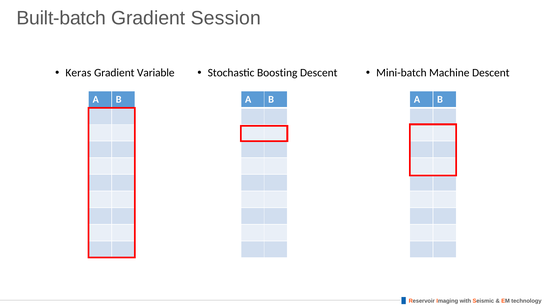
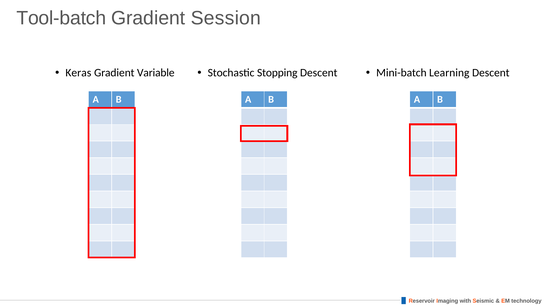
Built-batch: Built-batch -> Tool-batch (61, 18)
Boosting: Boosting -> Stopping (277, 73)
Machine: Machine -> Learning (449, 73)
